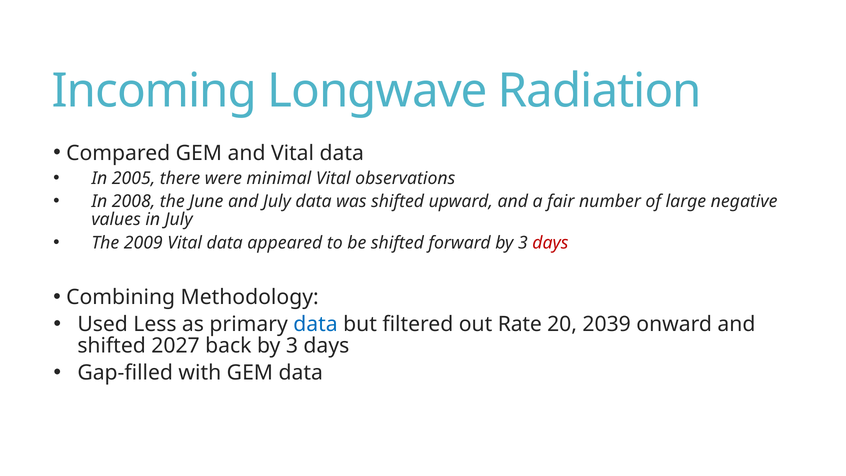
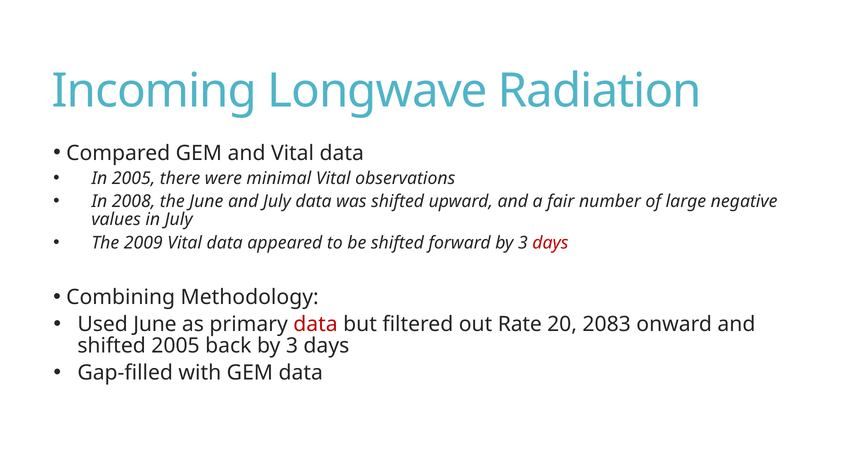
Used Less: Less -> June (155, 324)
data colour: blue -> red (316, 324)
2039: 2039 -> 2083 (607, 324)
shifted 2027: 2027 -> 2005 (176, 346)
